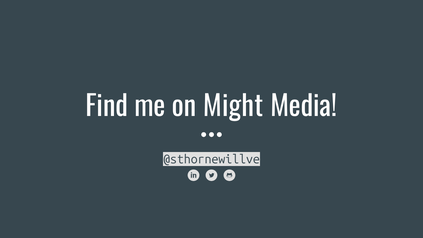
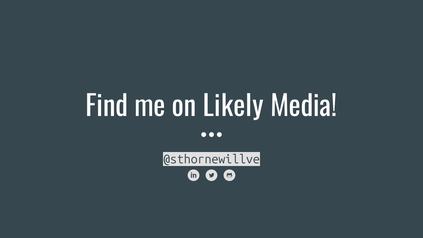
Might: Might -> Likely (233, 107)
